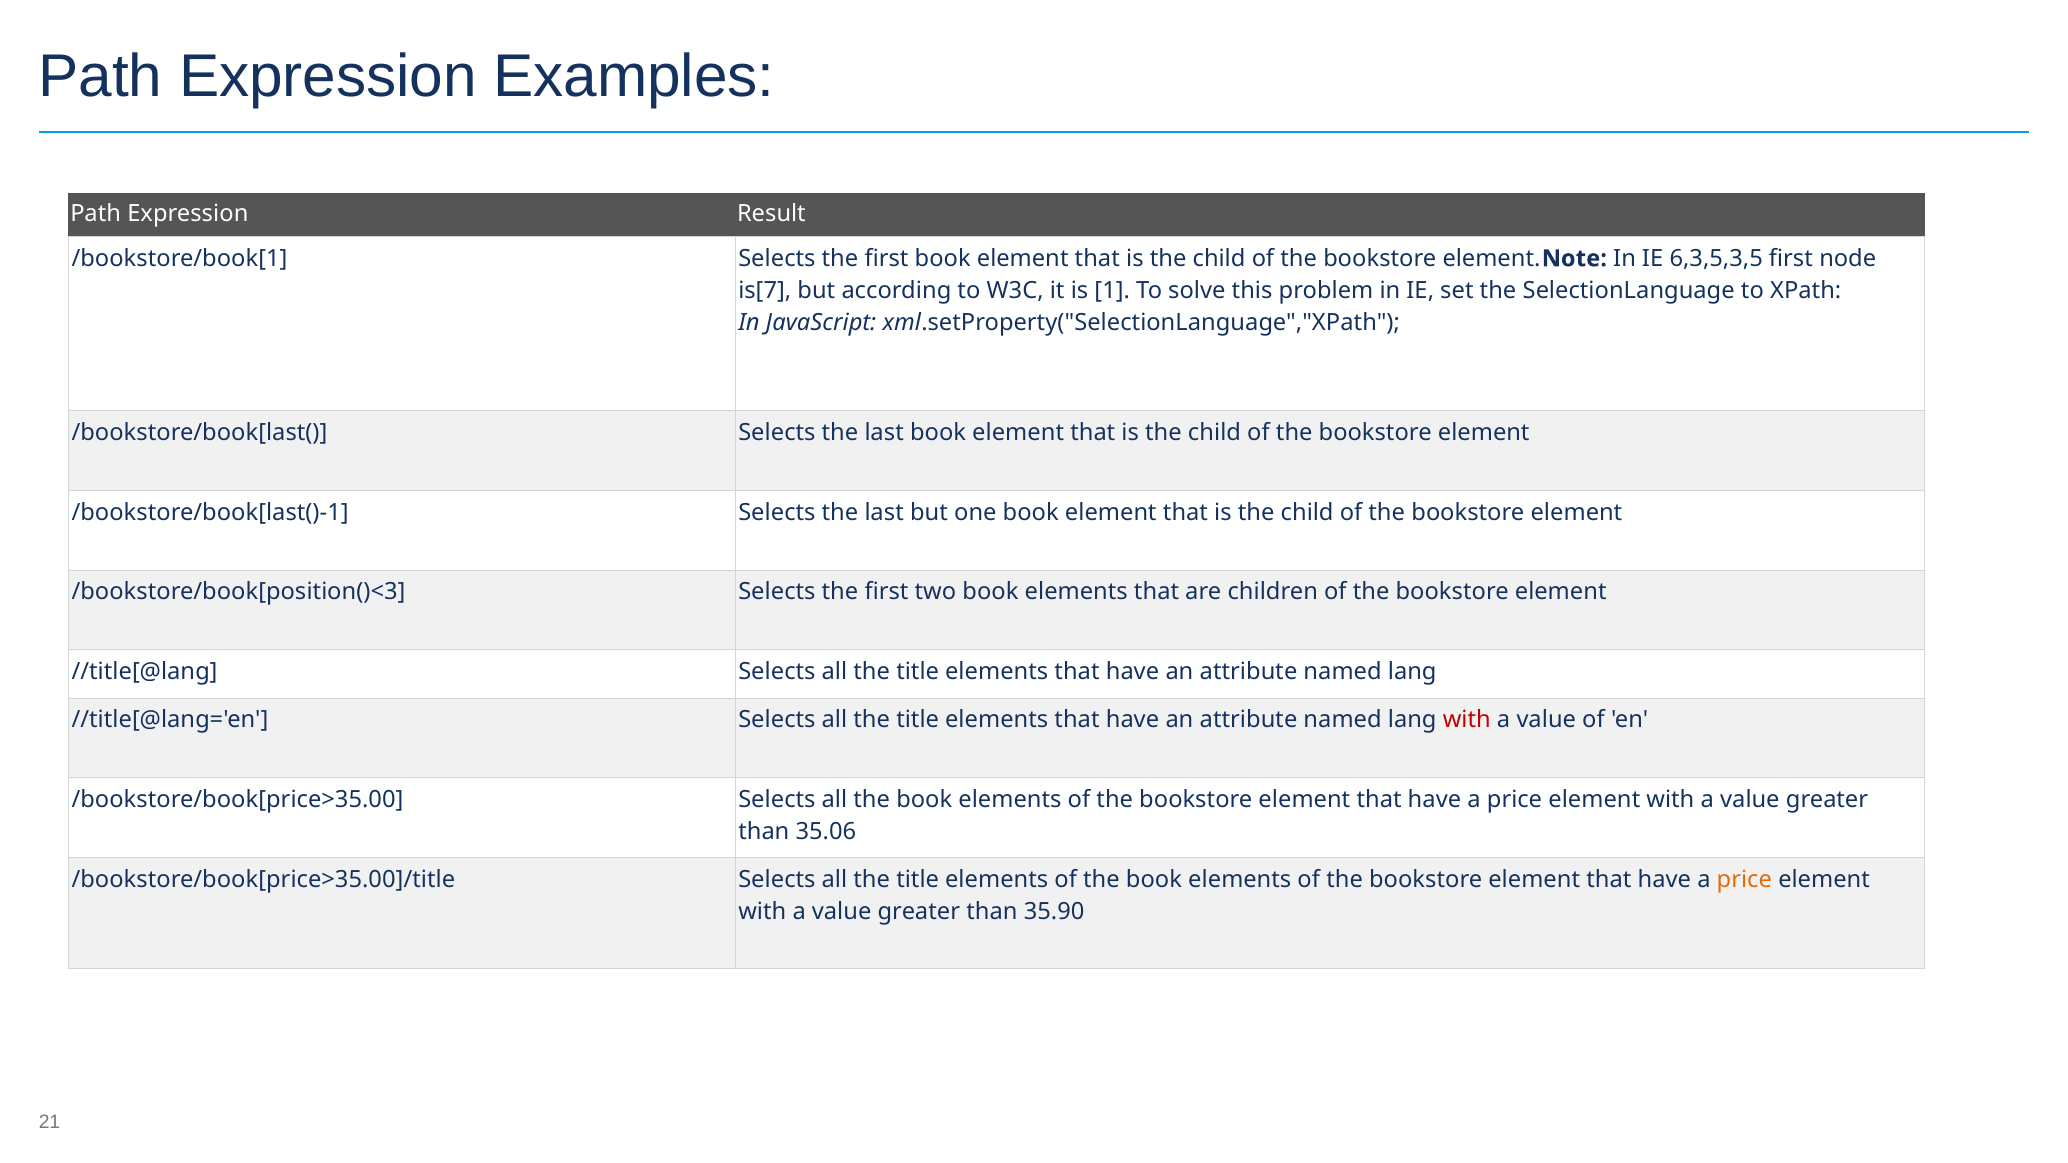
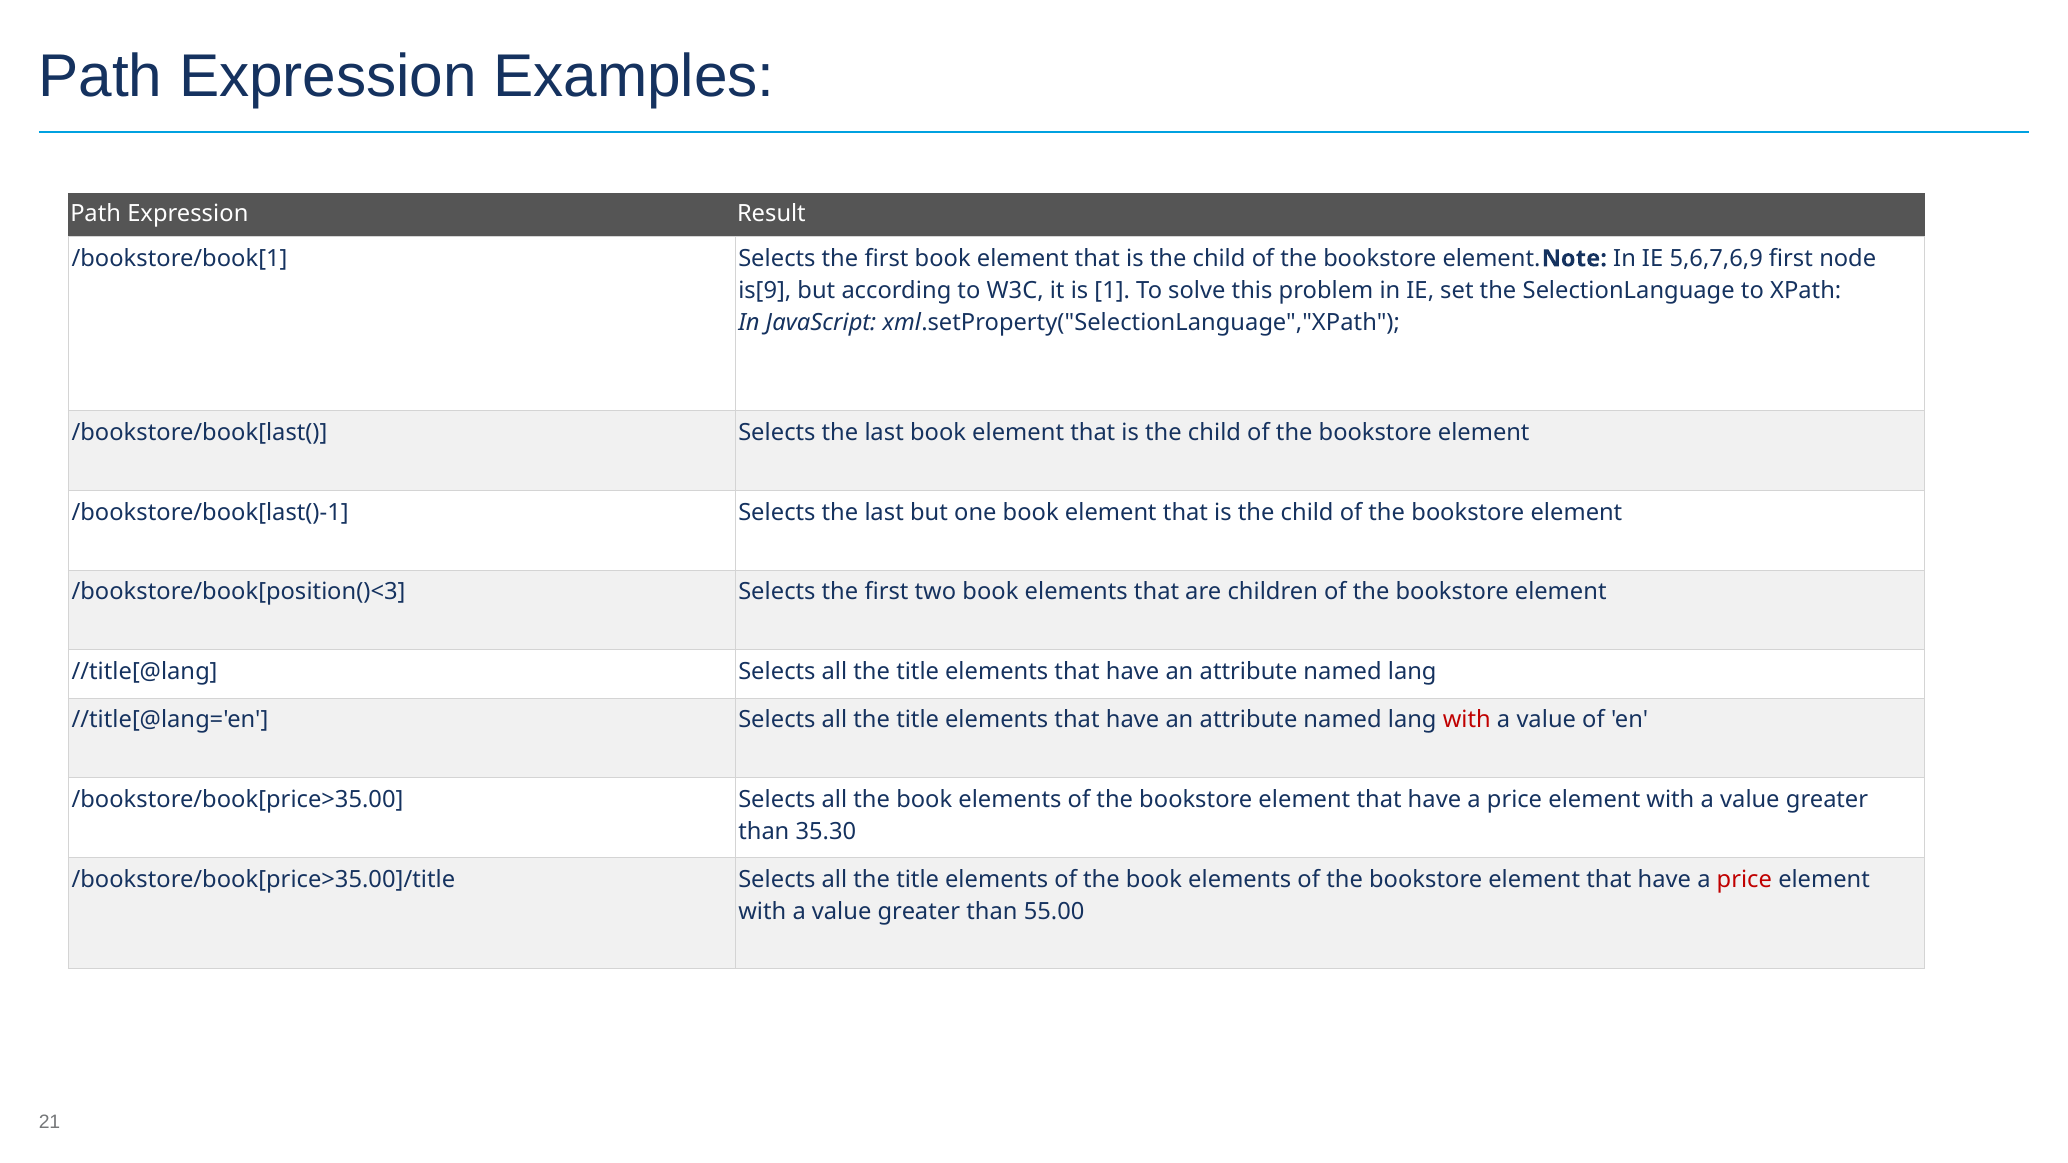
6,3,5,3,5: 6,3,5,3,5 -> 5,6,7,6,9 (1716, 259)
is[7: is[7 -> is[9 (765, 291)
35.06: 35.06 -> 35.30 (826, 832)
price colour: orange -> red (1744, 880)
35.90: 35.90 -> 55.00 (1054, 912)
